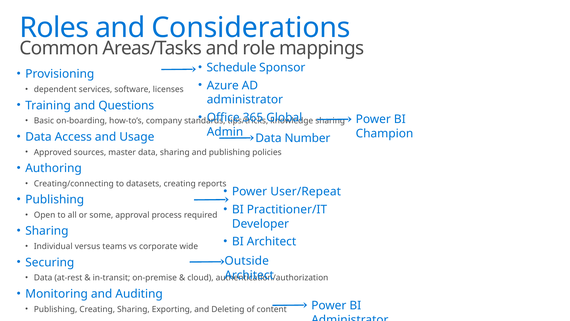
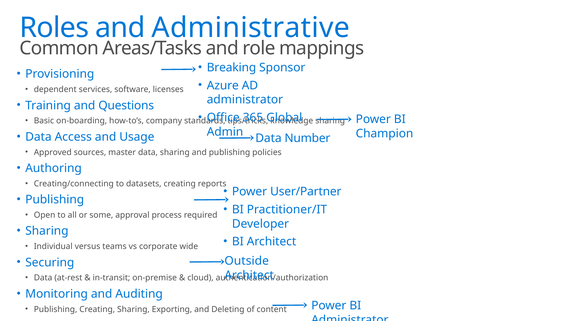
Considerations: Considerations -> Administrative (251, 28)
Schedule: Schedule -> Breaking (231, 68)
User/Repeat: User/Repeat -> User/Partner (306, 191)
